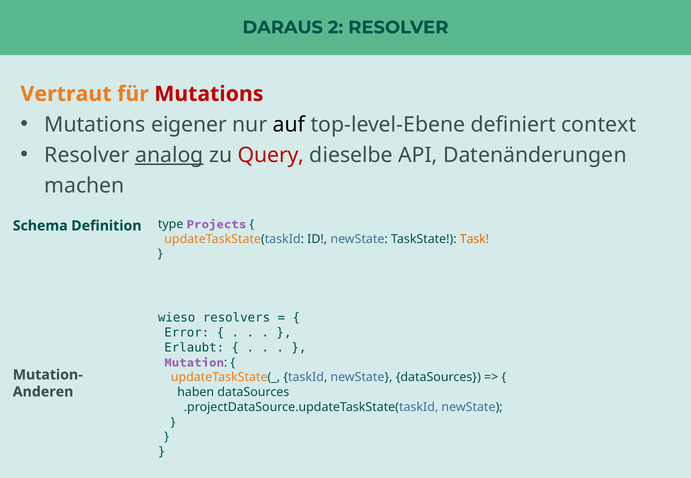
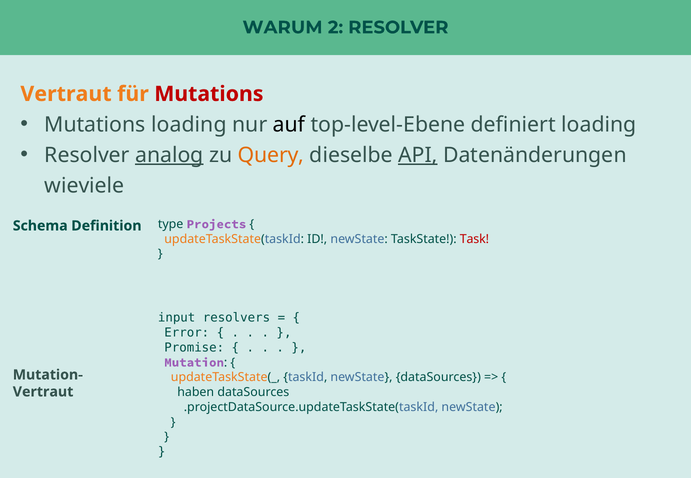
DARAUS: DARAUS -> WARUM (283, 27)
Mutations eigener: eigener -> loading (189, 125)
definiert context: context -> loading (599, 125)
Query colour: red -> orange (271, 155)
API underline: none -> present (418, 155)
machen: machen -> wieviele (84, 186)
Task colour: orange -> red (474, 239)
wieso: wieso -> input (177, 318)
Erlaubt: Erlaubt -> Promise (194, 348)
Anderen: Anderen -> Vertraut (43, 392)
